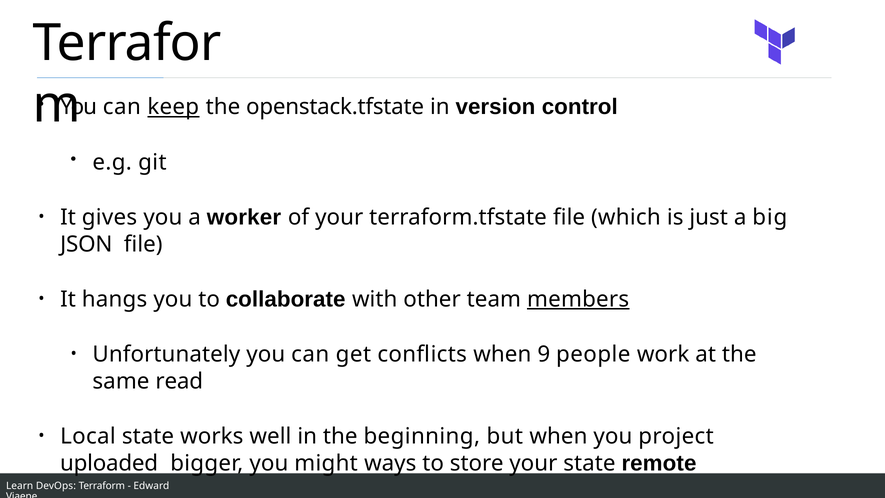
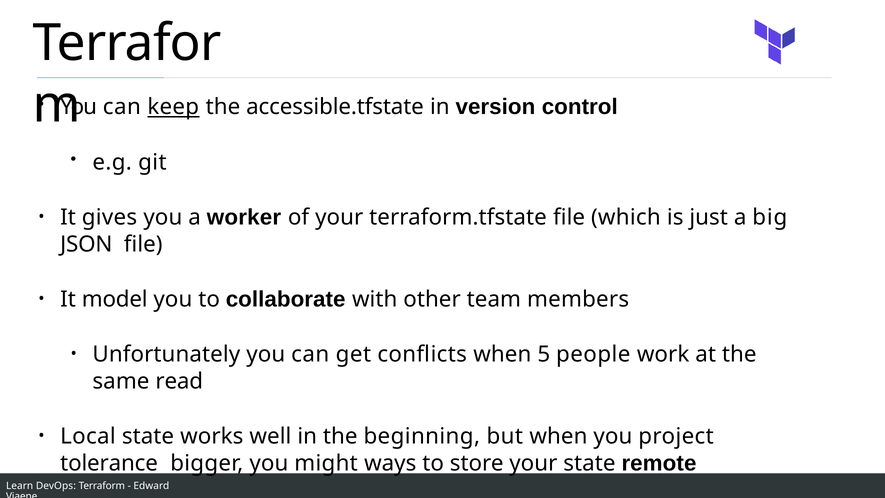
openstack.tfstate: openstack.tfstate -> accessible.tfstate (335, 107)
hangs: hangs -> model (115, 299)
members underline: present -> none (578, 299)
9: 9 -> 5 (544, 354)
uploaded: uploaded -> tolerance (109, 463)
